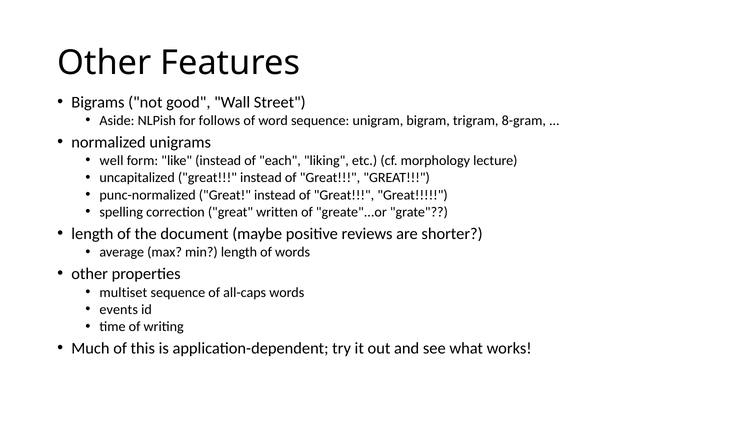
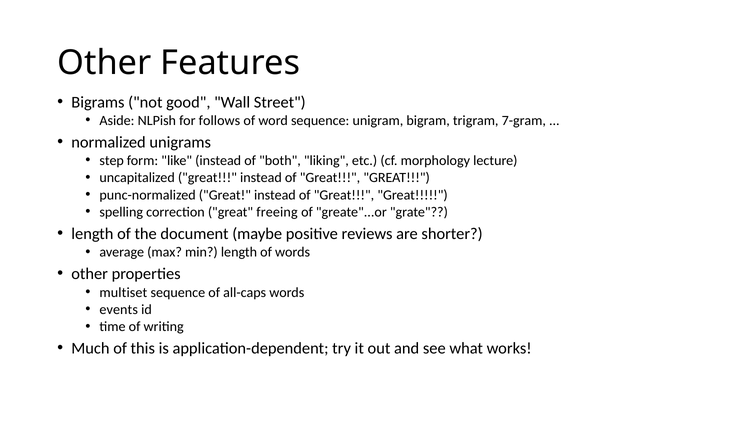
8-gram: 8-gram -> 7-gram (524, 121)
well: well -> step (112, 161)
each: each -> both (280, 161)
written: written -> freeing (277, 212)
